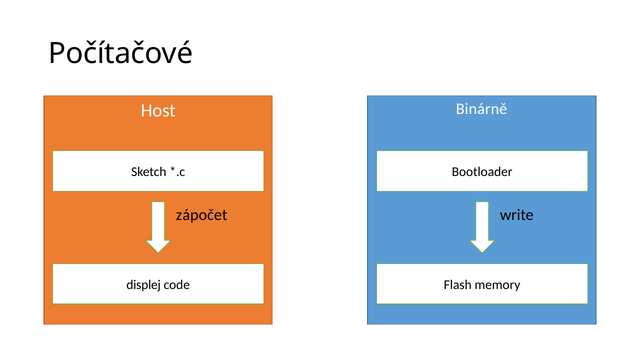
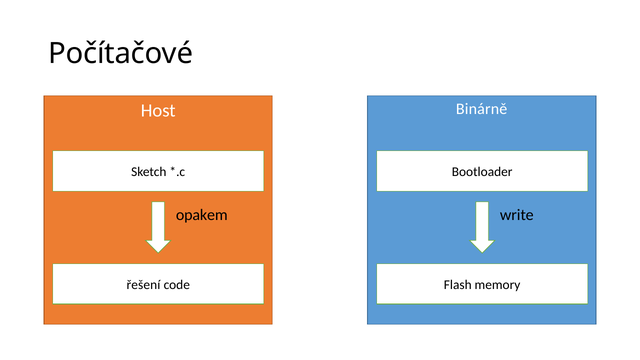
zápočet: zápočet -> opakem (202, 215)
displej: displej -> řešení (143, 285)
